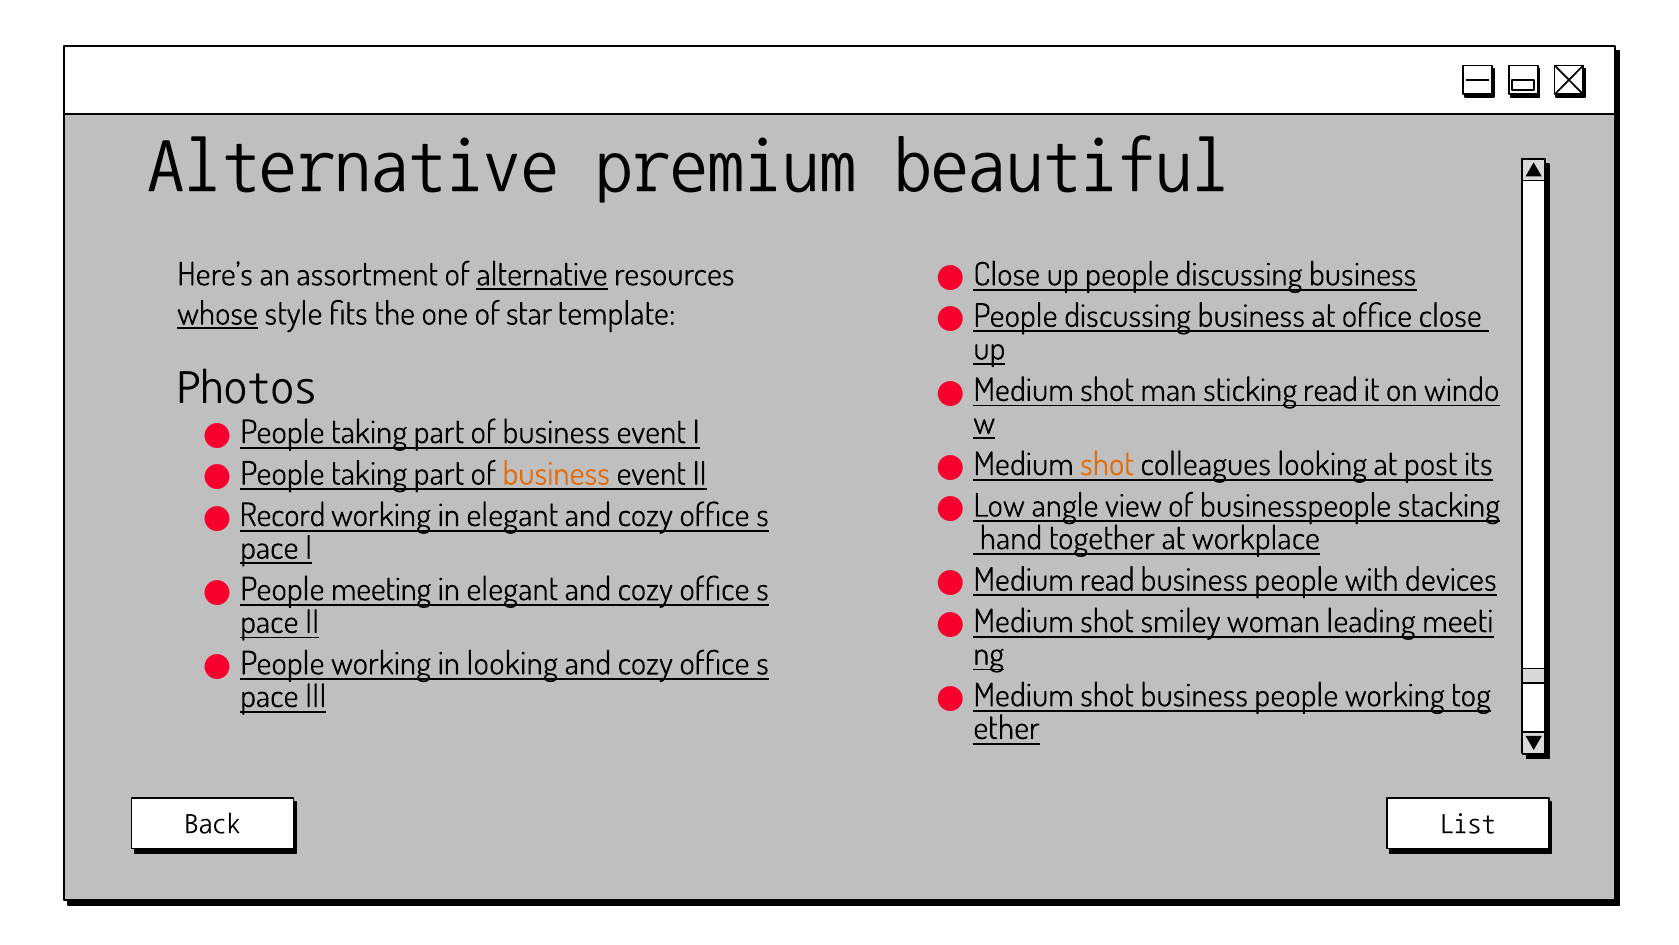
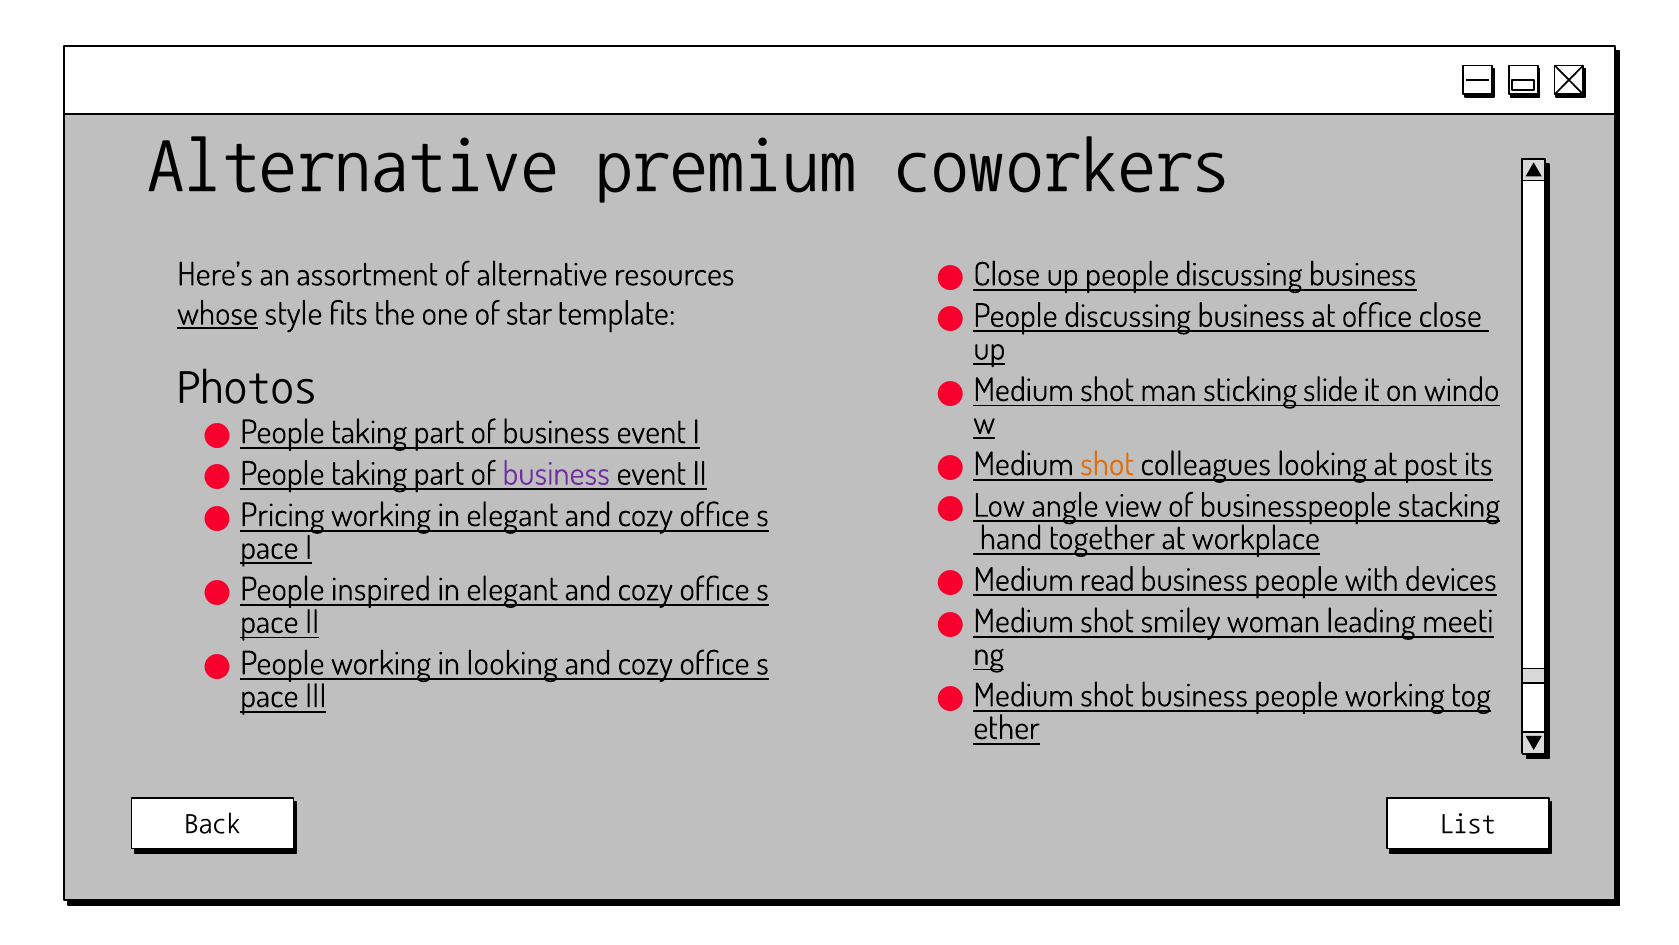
beautiful: beautiful -> coworkers (1062, 164)
alternative underline: present -> none (542, 275)
sticking read: read -> slide (1330, 390)
business colour: orange -> purple (556, 474)
Record: Record -> Pricing (282, 515)
meeting: meeting -> inspired (381, 589)
